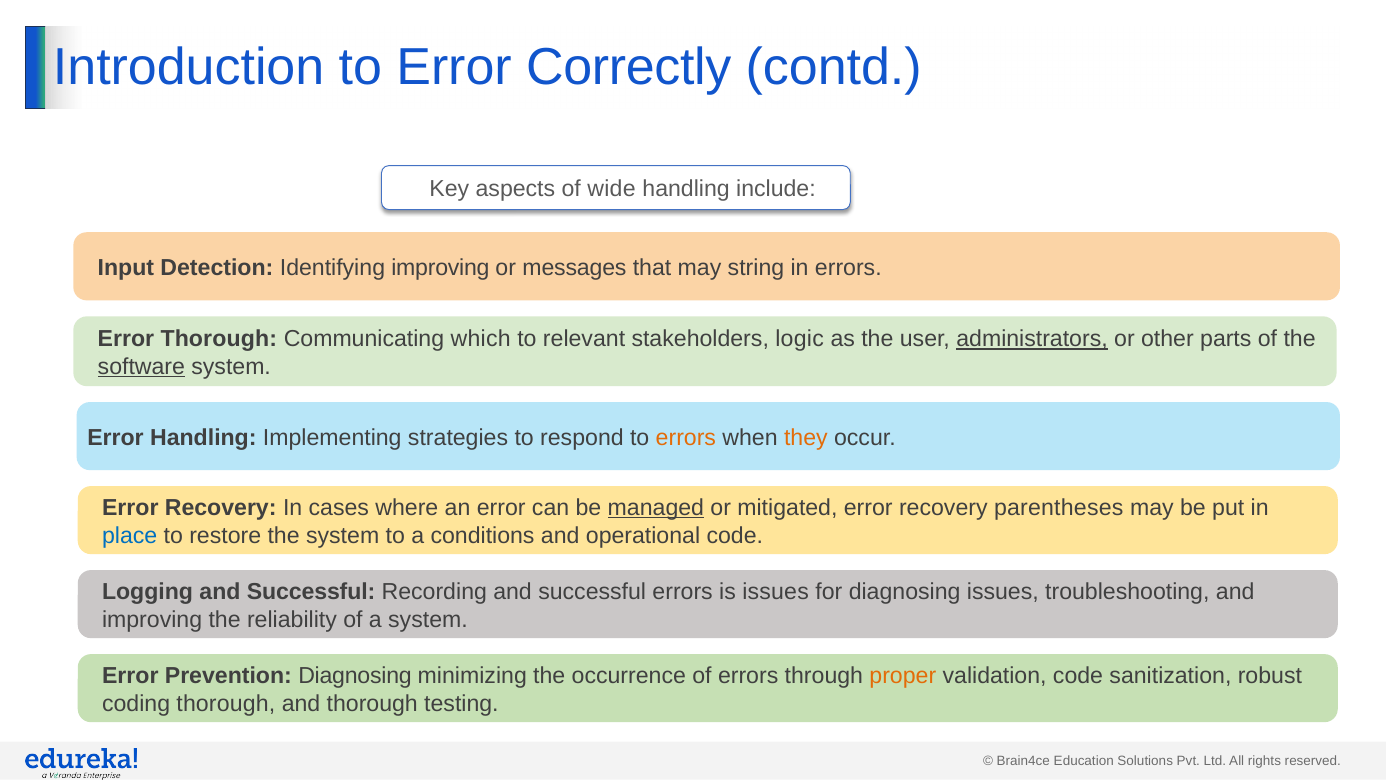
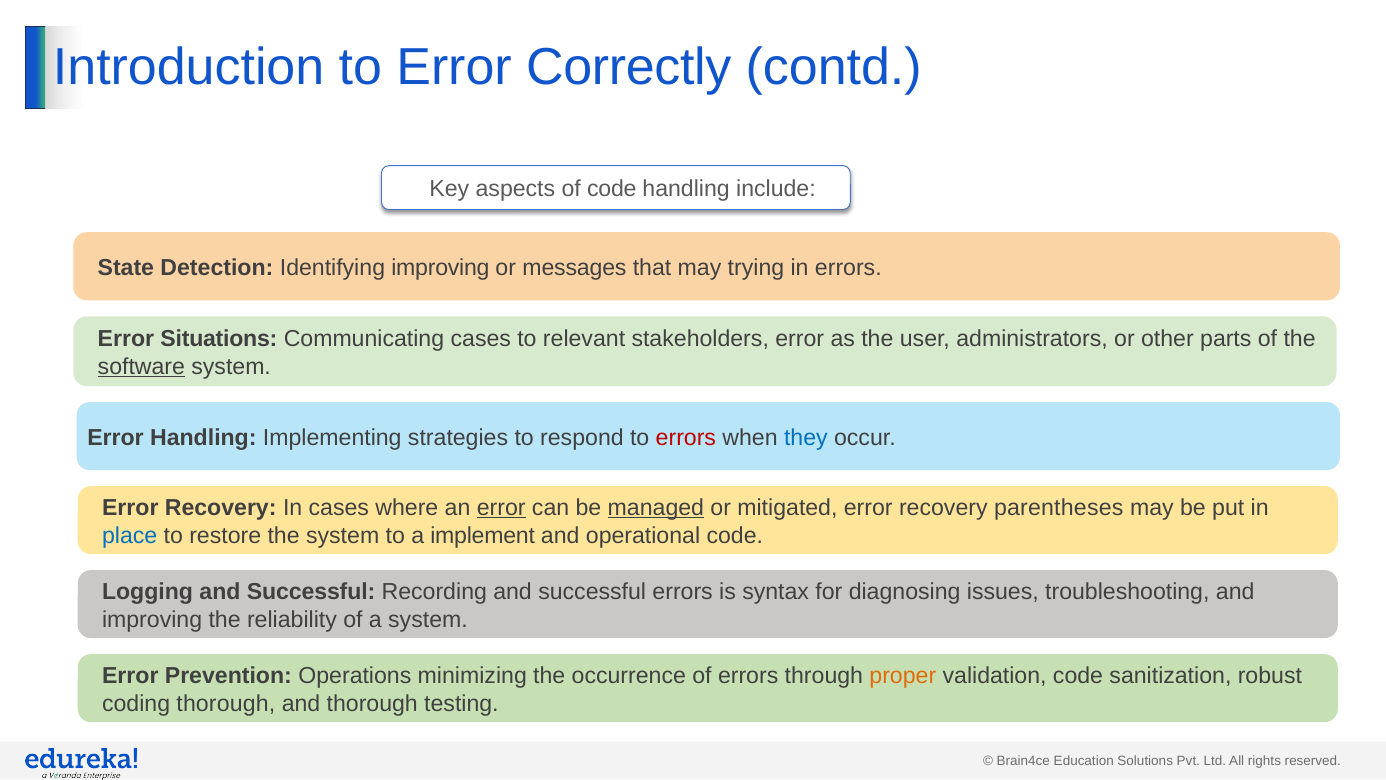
of wide: wide -> code (612, 189)
Input: Input -> State (126, 268)
string: string -> trying (756, 268)
Error Thorough: Thorough -> Situations (219, 339)
Communicating which: which -> cases (481, 339)
stakeholders logic: logic -> error (800, 339)
administrators underline: present -> none (1032, 339)
errors colour: orange -> red (686, 438)
they colour: orange -> blue (806, 438)
error underline: none -> present (501, 508)
conditions: conditions -> implement (483, 535)
is issues: issues -> syntax (776, 592)
Prevention Diagnosing: Diagnosing -> Operations (355, 676)
